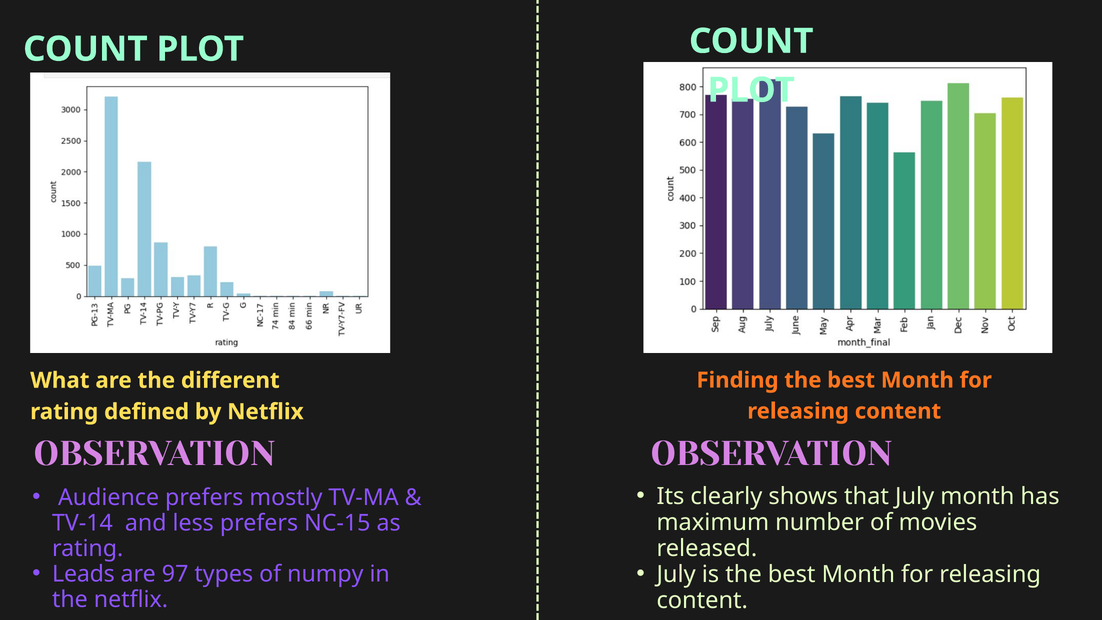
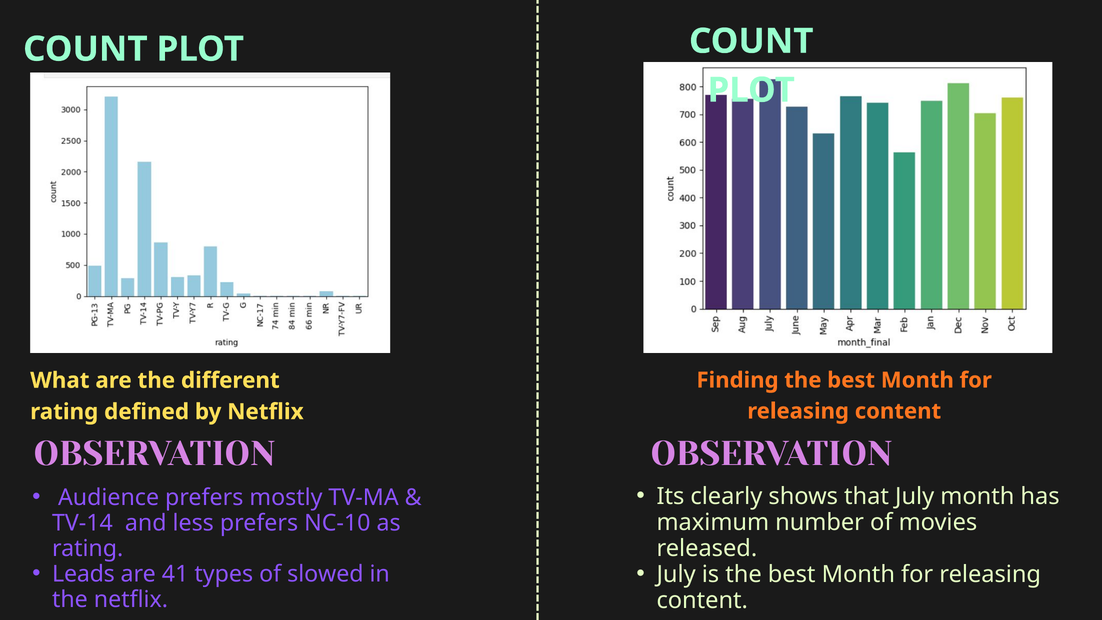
NC-15: NC-15 -> NC-10 (337, 523)
97: 97 -> 41 (175, 574)
numpy: numpy -> slowed (325, 574)
